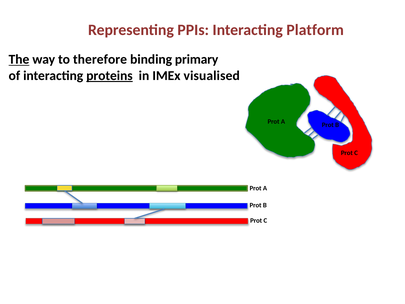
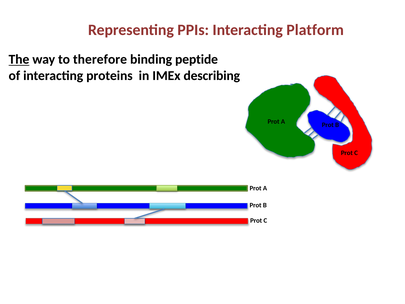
primary: primary -> peptide (197, 59)
proteins underline: present -> none (109, 76)
visualised: visualised -> describing (212, 76)
